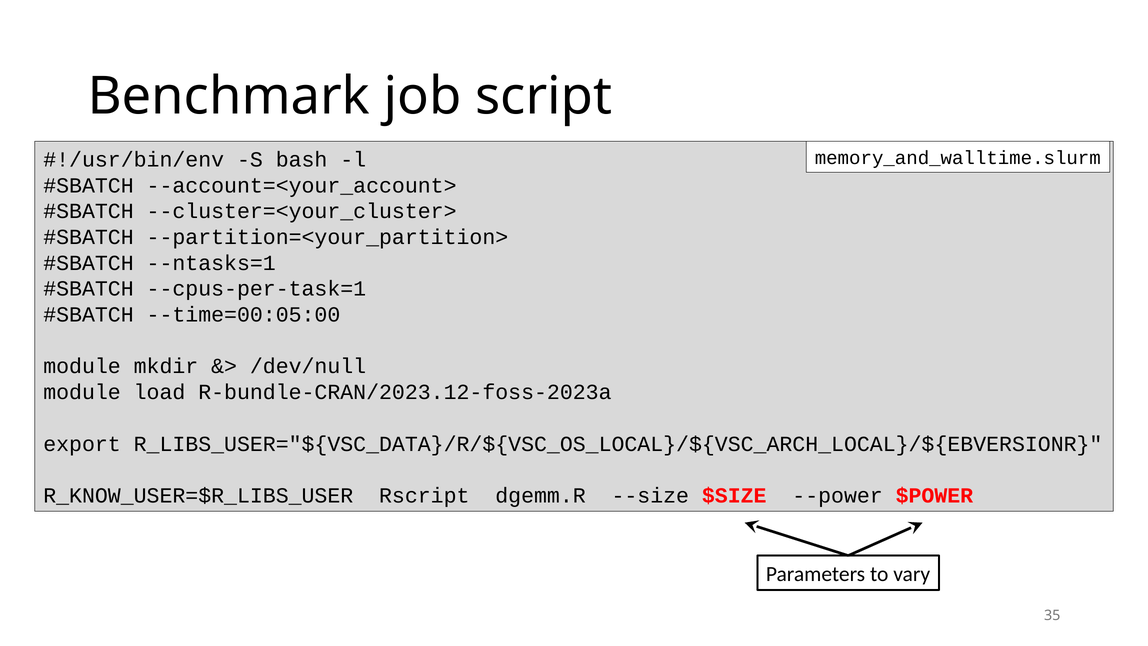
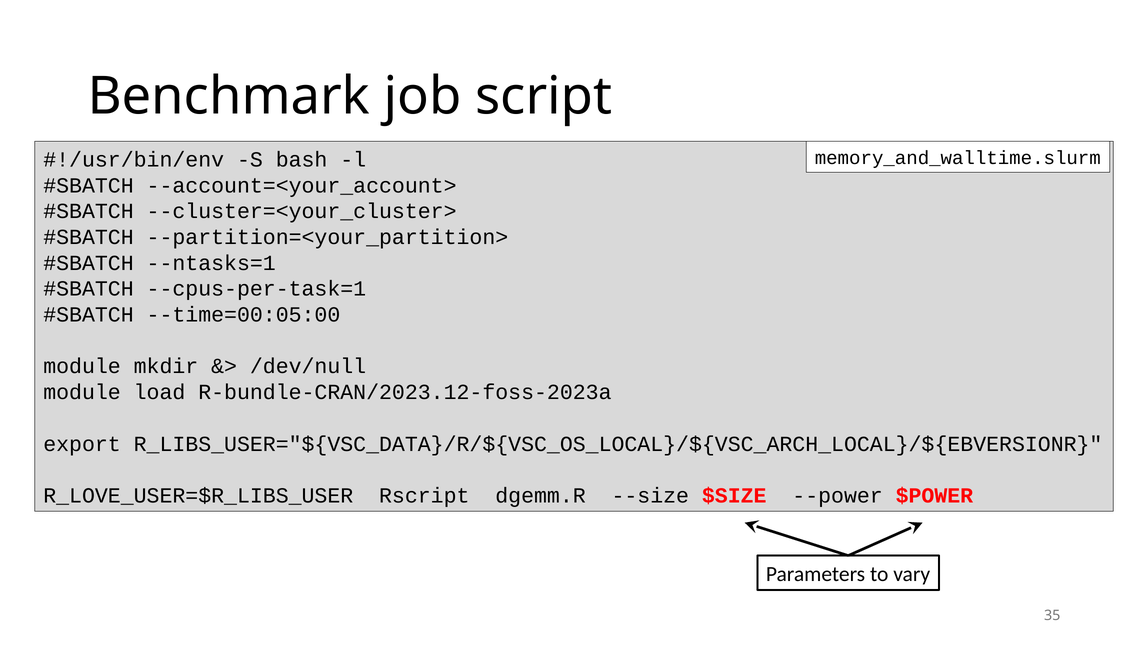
R_KNOW_USER=$R_LIBS_USER: R_KNOW_USER=$R_LIBS_USER -> R_LOVE_USER=$R_LIBS_USER (198, 495)
